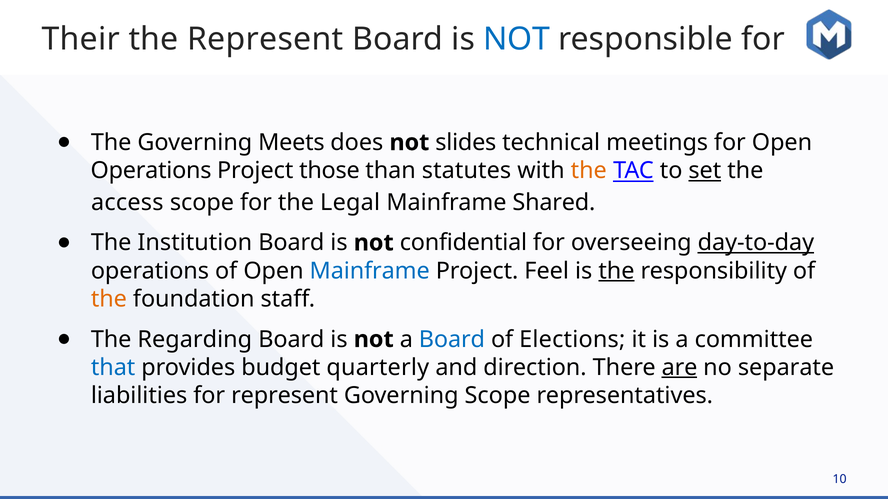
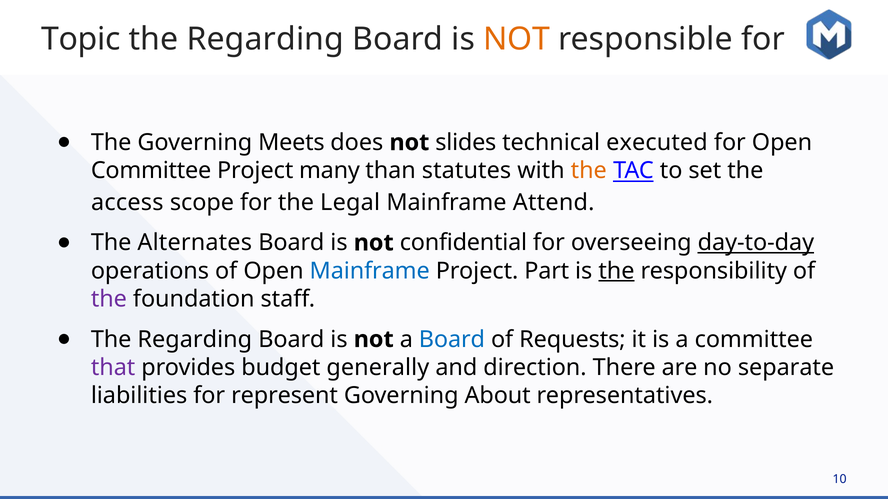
Their: Their -> Topic (81, 39)
Represent: Represent -> Regarding (265, 39)
NOT colour: blue -> orange (517, 39)
meetings: meetings -> executed (657, 143)
Operations: Operations -> Committee (151, 171)
those: those -> many (329, 171)
set underline: present -> none (705, 171)
Shared: Shared -> Attend (554, 203)
Institution: Institution -> Alternates (195, 243)
Feel: Feel -> Part (547, 271)
the colour: orange -> purple (109, 299)
Elections: Elections -> Requests (572, 340)
that colour: blue -> purple (113, 368)
quarterly: quarterly -> generally (378, 368)
are underline: present -> none (680, 368)
Governing Scope: Scope -> About (498, 396)
